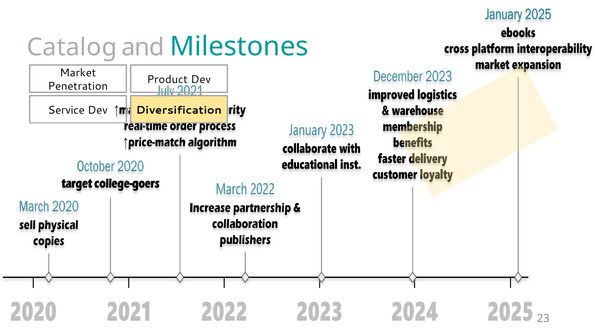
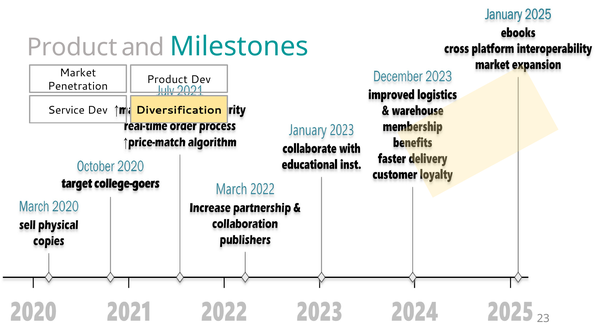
Catalog: Catalog -> Product (72, 47)
